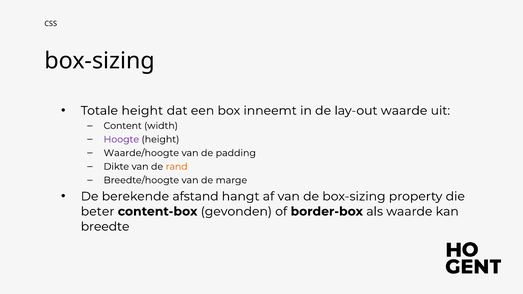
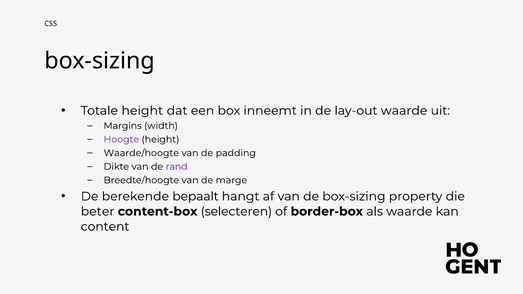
Content: Content -> Margins (123, 126)
rand colour: orange -> purple (177, 167)
afstand: afstand -> bepaalt (196, 196)
gevonden: gevonden -> selecteren (236, 212)
breedte: breedte -> content (105, 227)
